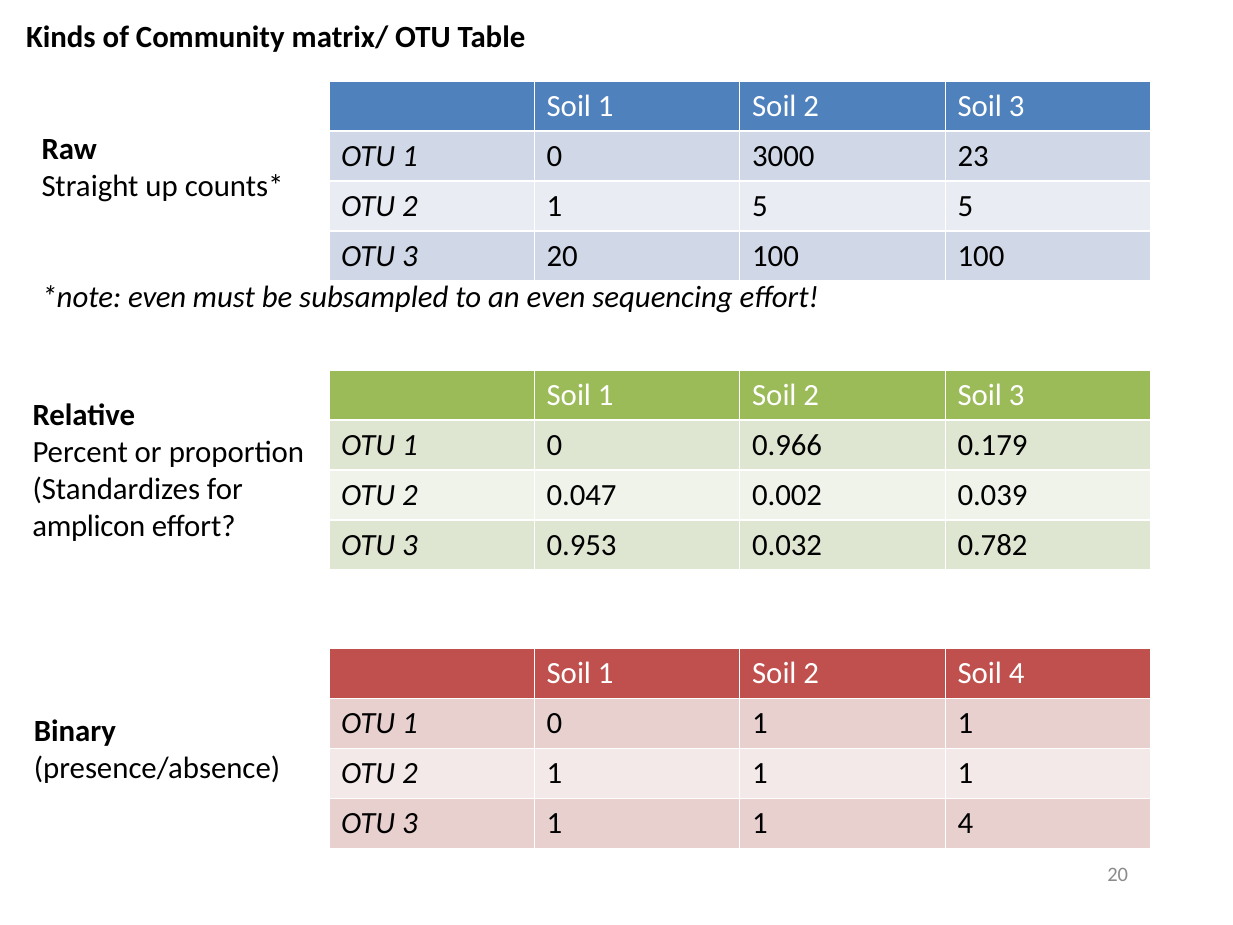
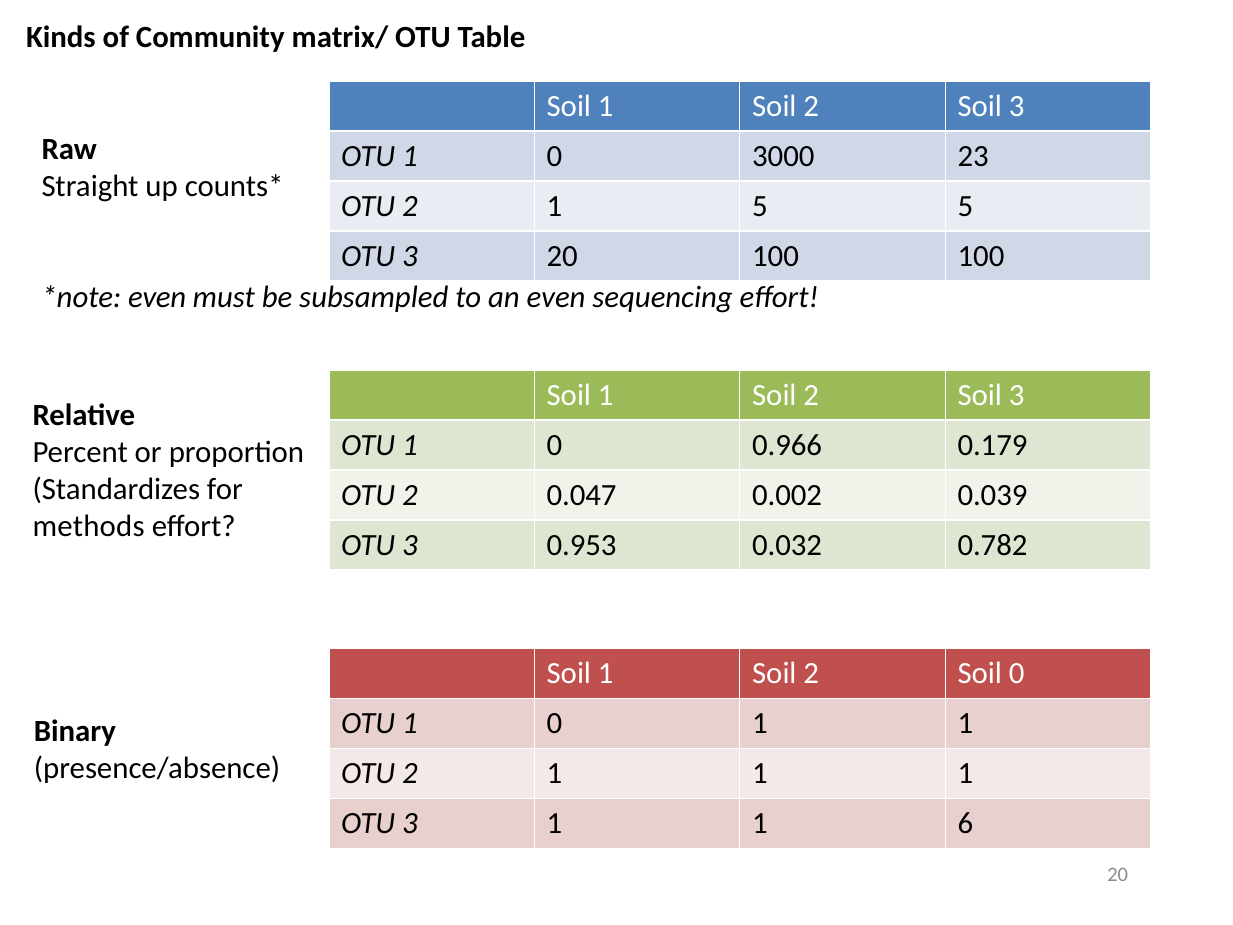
amplicon: amplicon -> methods (89, 526)
Soil 4: 4 -> 0 (1017, 674)
1 4: 4 -> 6 (965, 824)
